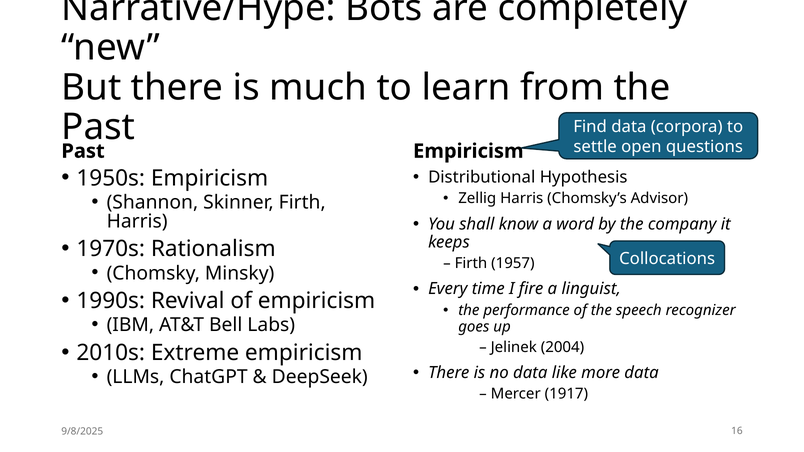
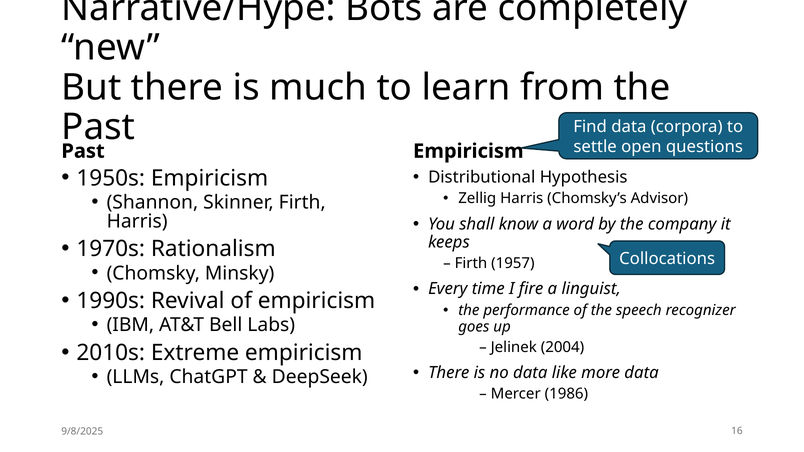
1917: 1917 -> 1986 (566, 394)
